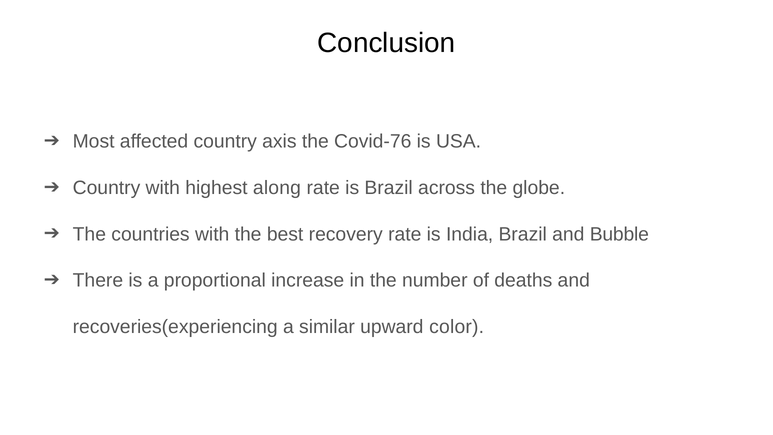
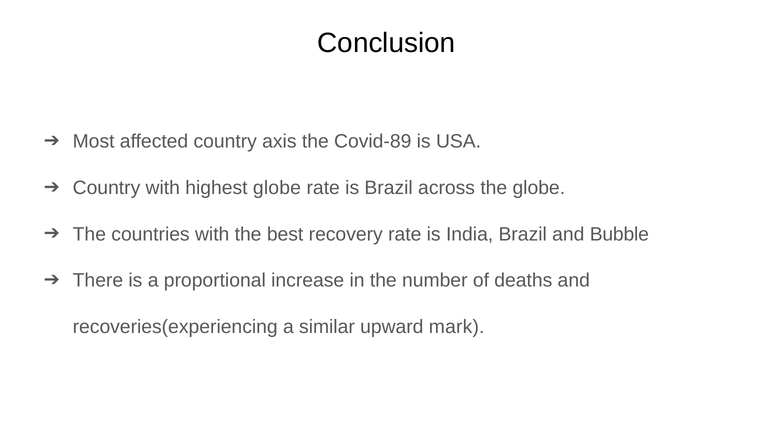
Covid-76: Covid-76 -> Covid-89 (373, 141)
highest along: along -> globe (277, 188)
color: color -> mark (457, 327)
